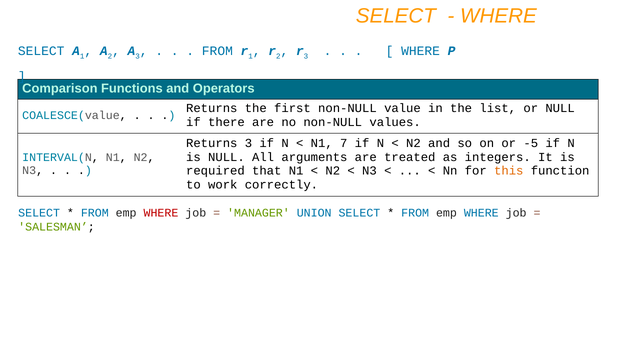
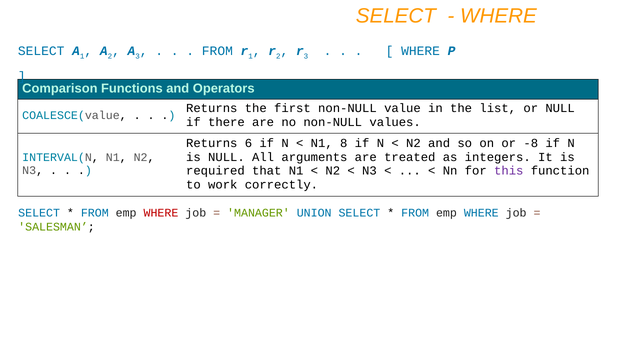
Returns 3: 3 -> 6 (248, 143)
7: 7 -> 8 (344, 143)
-5: -5 -> -8 (531, 143)
this colour: orange -> purple (509, 171)
